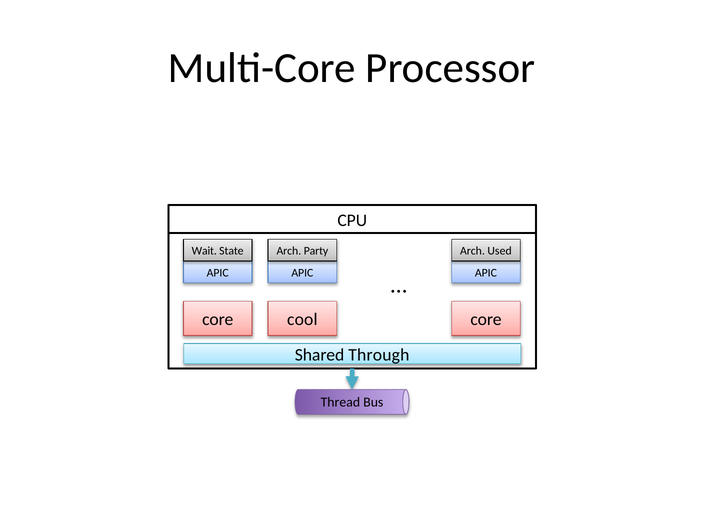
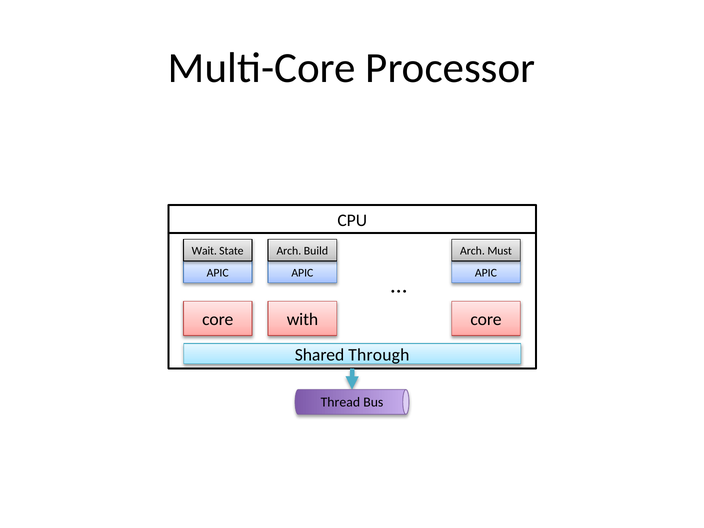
Party: Party -> Build (316, 251)
Used: Used -> Must (500, 251)
cool: cool -> with (302, 320)
